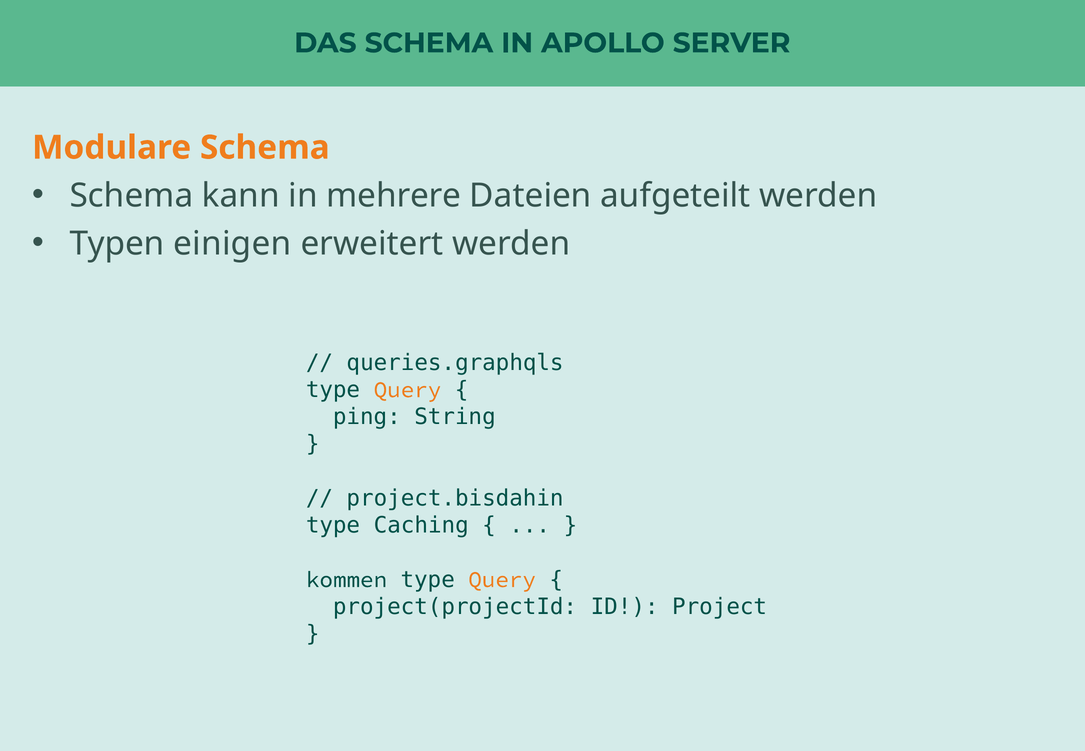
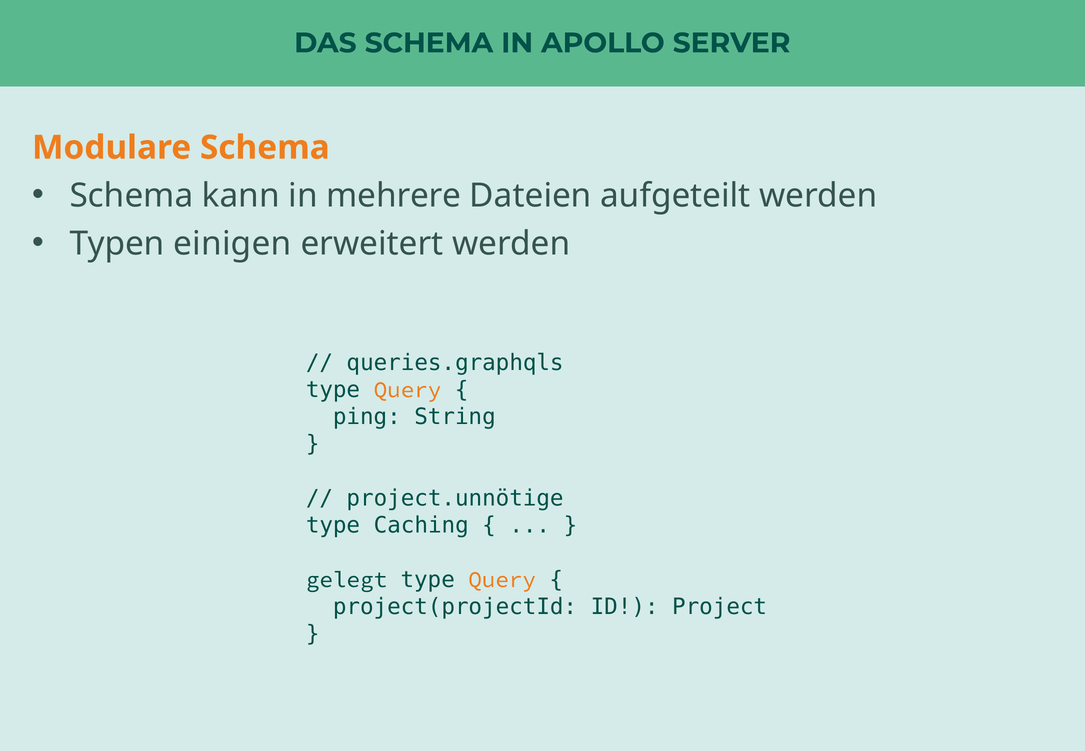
project.bisdahin: project.bisdahin -> project.unnötige (455, 498)
kommen: kommen -> gelegt (346, 580)
